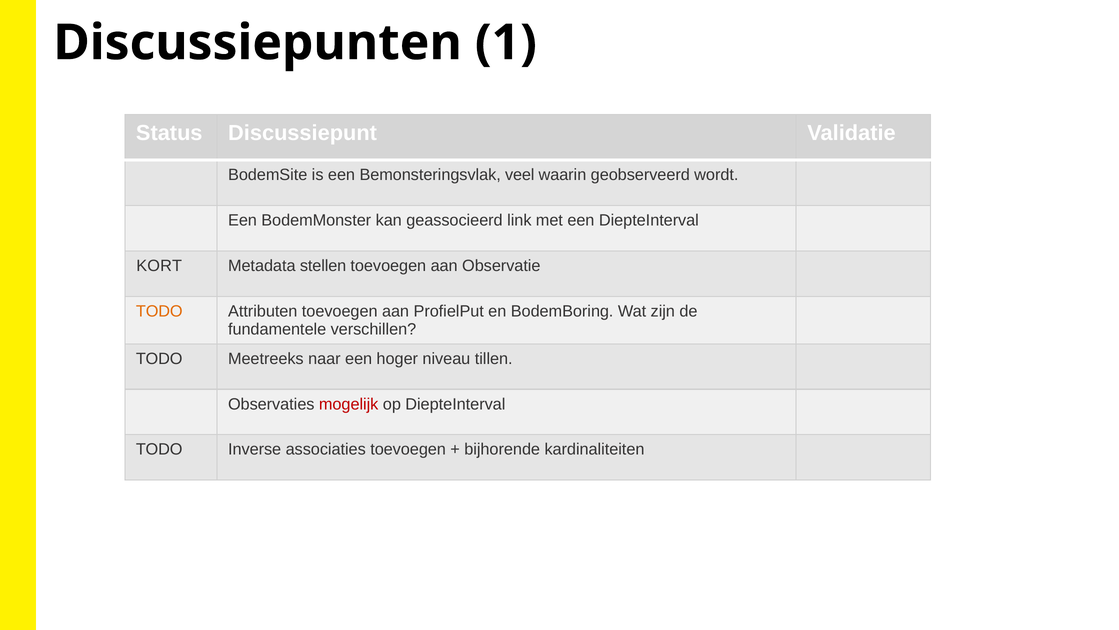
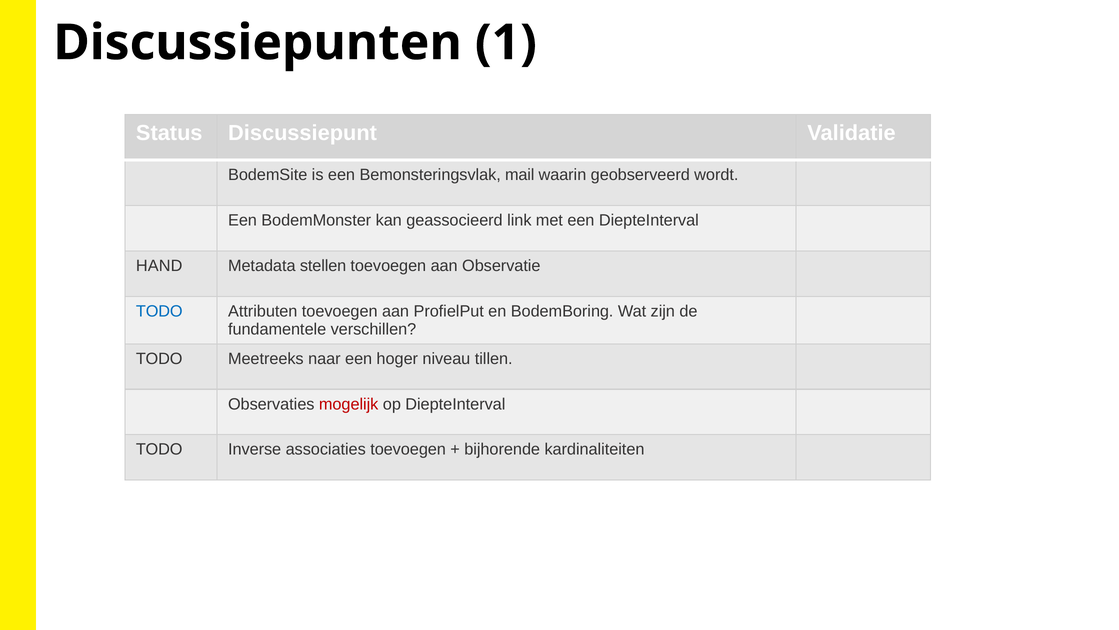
veel: veel -> mail (520, 175)
KORT: KORT -> HAND (159, 266)
TODO colour: orange -> blue (159, 311)
